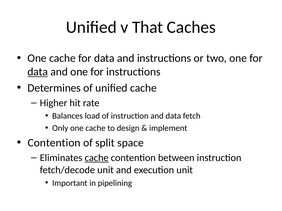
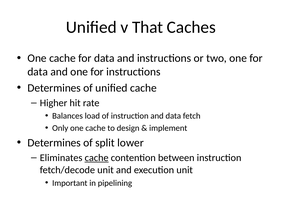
data underline: present -> none (38, 72)
Contention: Contention -> Determines (54, 143)
space: space -> lower (131, 143)
